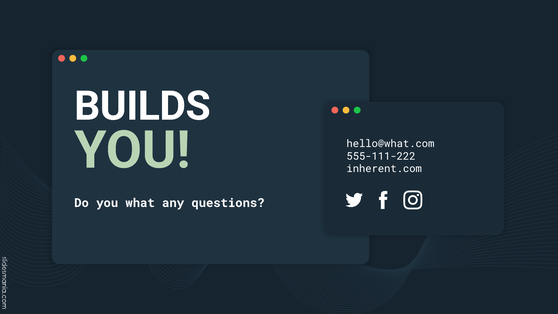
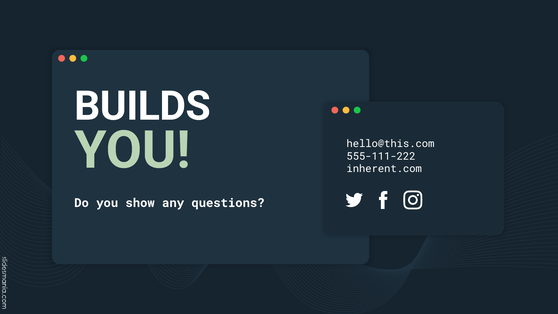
hello@what.com: hello@what.com -> hello@this.com (390, 144)
what: what -> show (140, 203)
